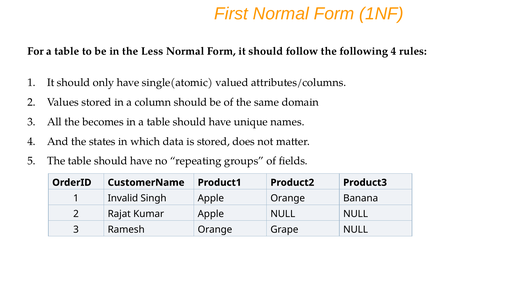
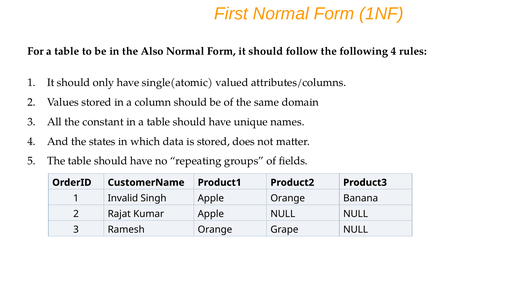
Less: Less -> Also (152, 51)
becomes: becomes -> constant (103, 122)
